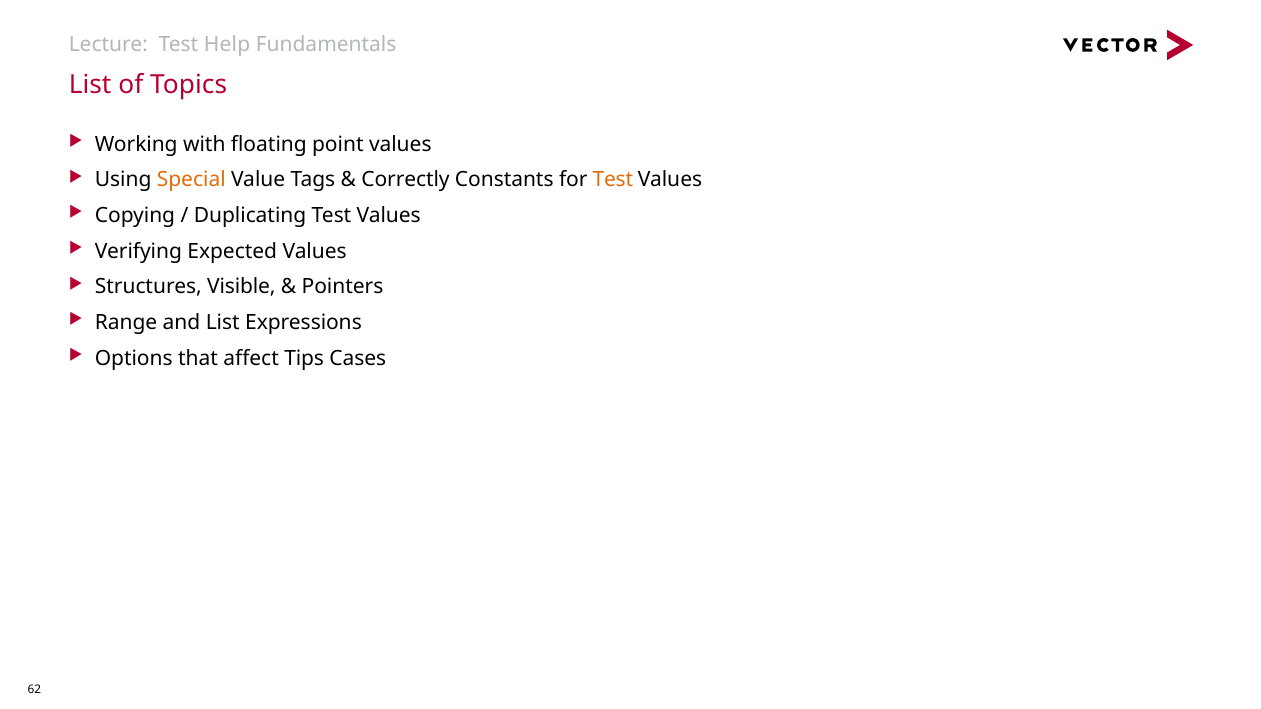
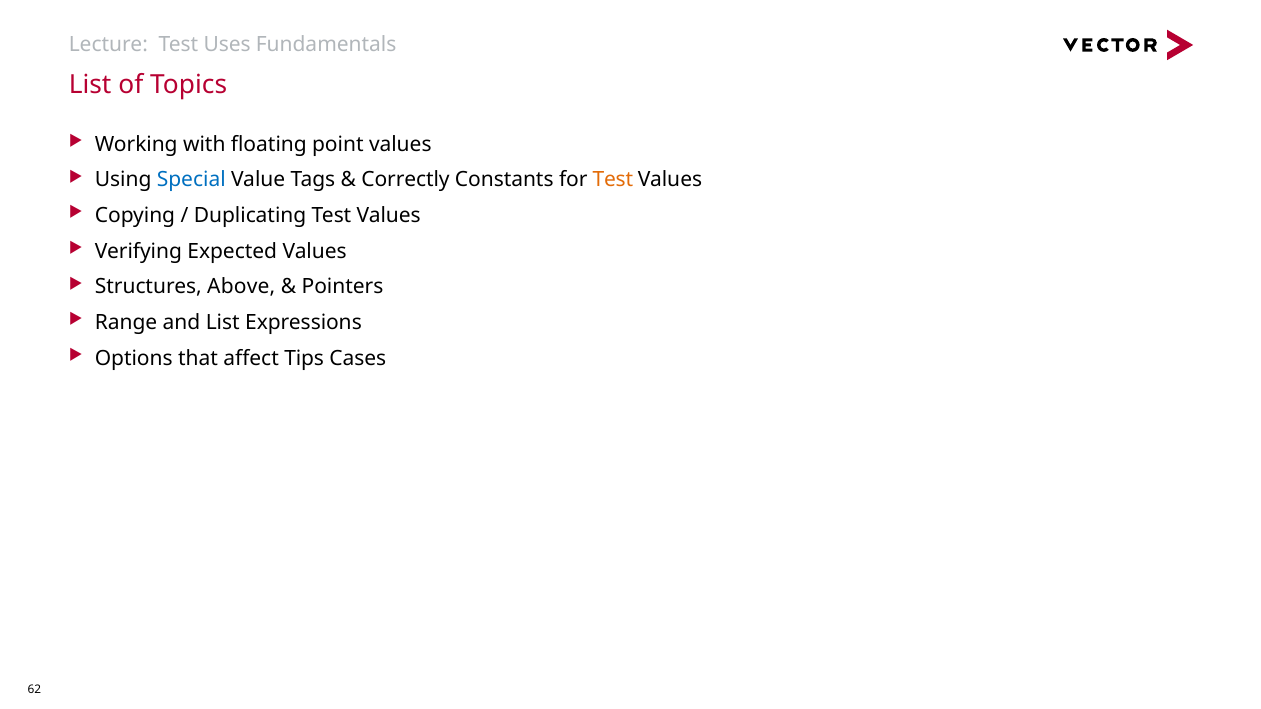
Help: Help -> Uses (227, 44)
Special colour: orange -> blue (191, 180)
Visible: Visible -> Above (241, 287)
